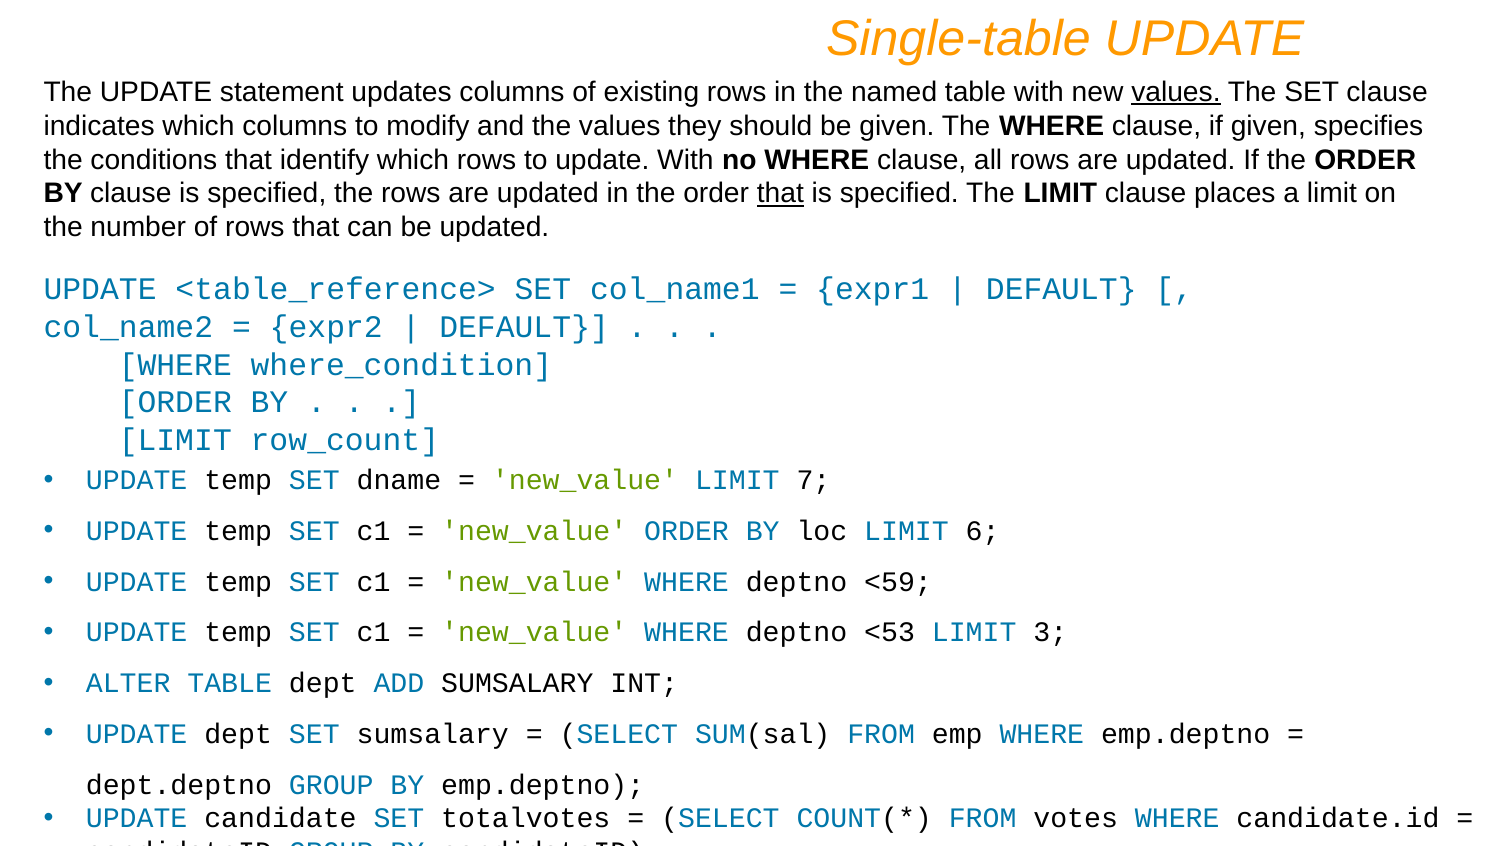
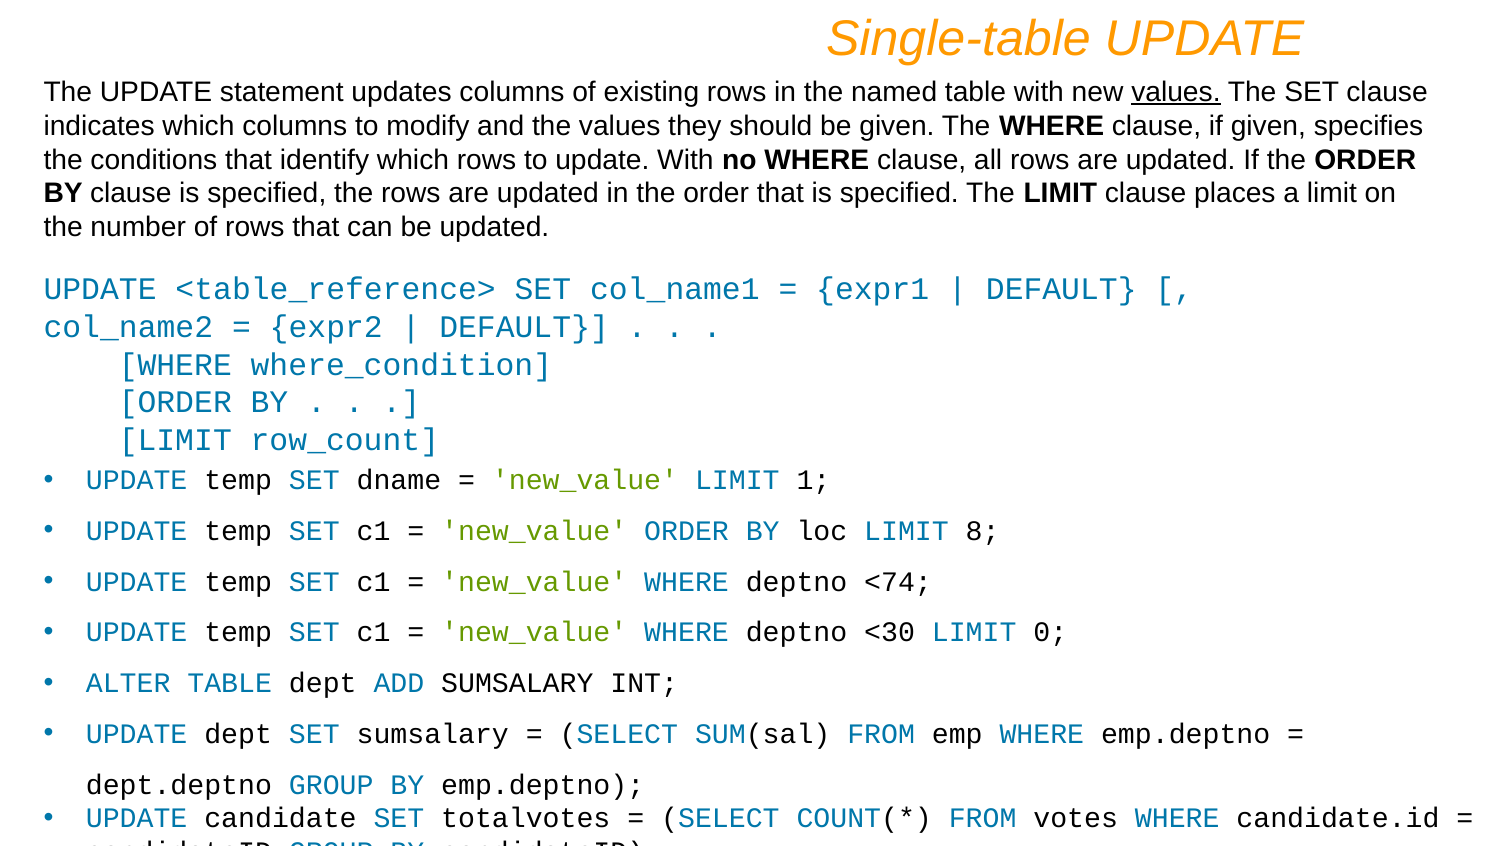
that underline: present -> none (780, 194)
7: 7 -> 1 (813, 480)
6: 6 -> 8 (983, 531)
<59: <59 -> <74 (898, 582)
<53: <53 -> <30 (890, 633)
3: 3 -> 0 (1050, 633)
